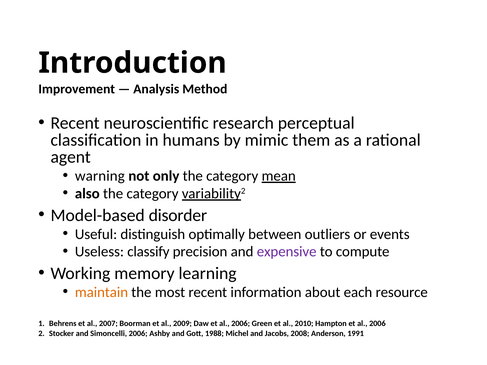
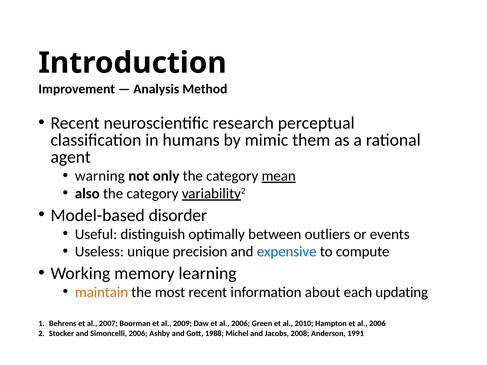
classify: classify -> unique (148, 252)
expensive colour: purple -> blue (287, 252)
resource: resource -> updating (402, 292)
